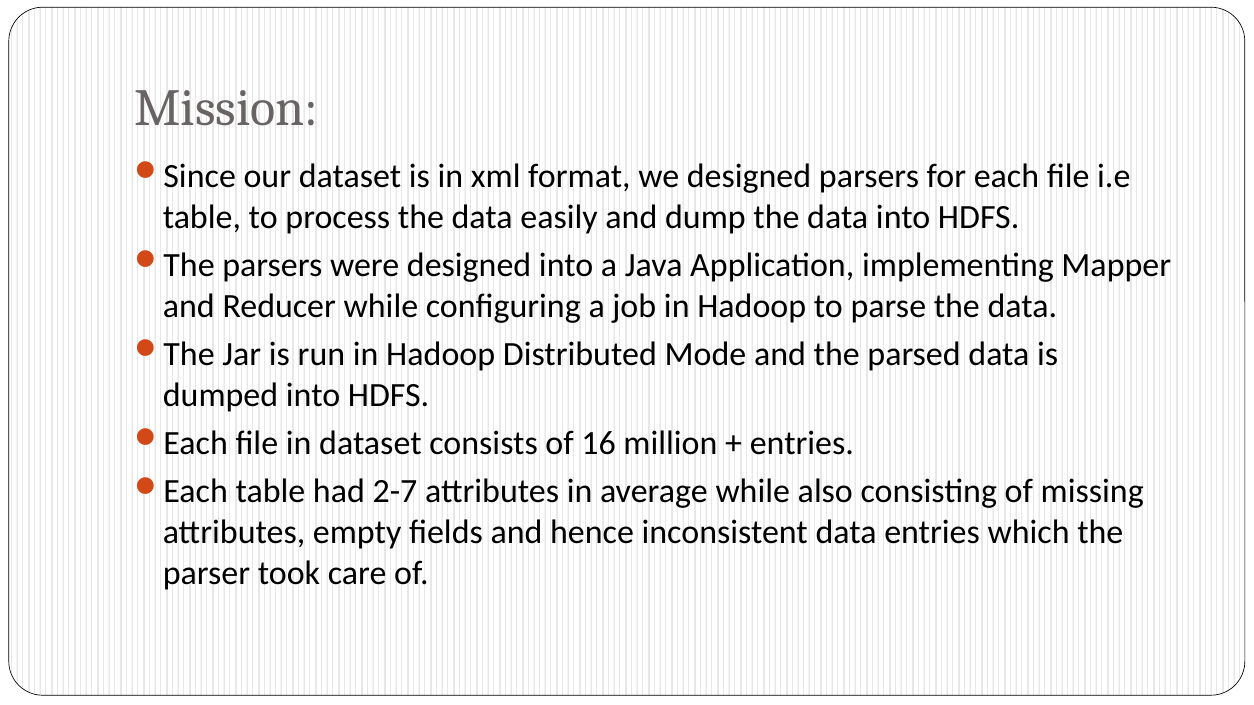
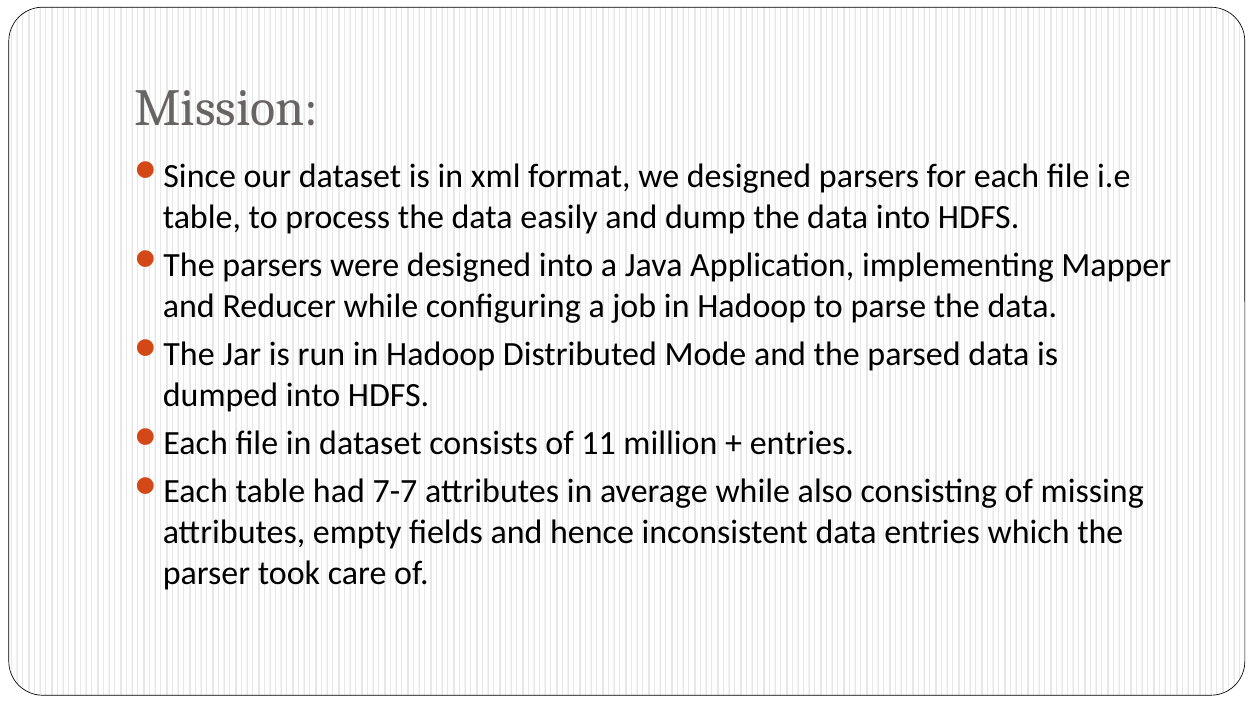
16: 16 -> 11 (599, 443)
2-7: 2-7 -> 7-7 (395, 492)
